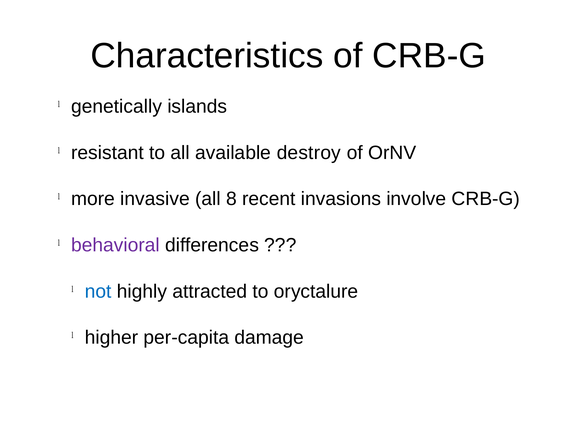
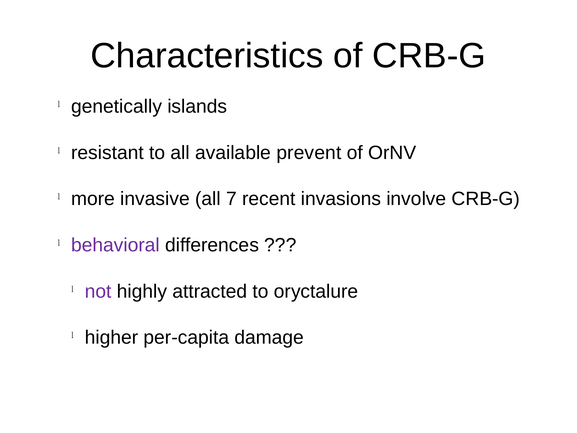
destroy: destroy -> prevent (309, 153)
8: 8 -> 7 (231, 199)
not colour: blue -> purple (98, 291)
